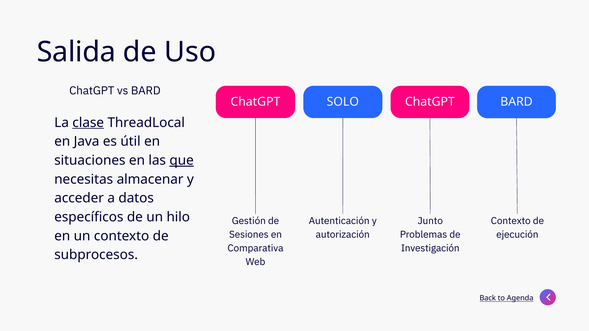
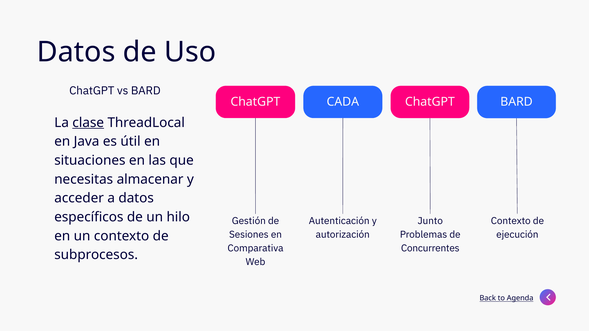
Salida: Salida -> Datos (76, 52)
SOLO: SOLO -> CADA (343, 102)
que underline: present -> none (182, 161)
Investigación: Investigación -> Concurrentes (430, 249)
